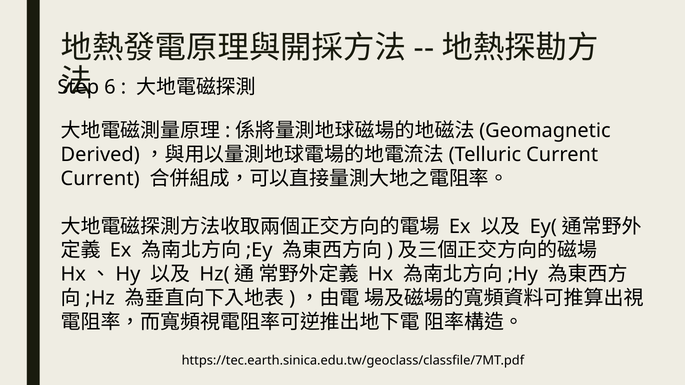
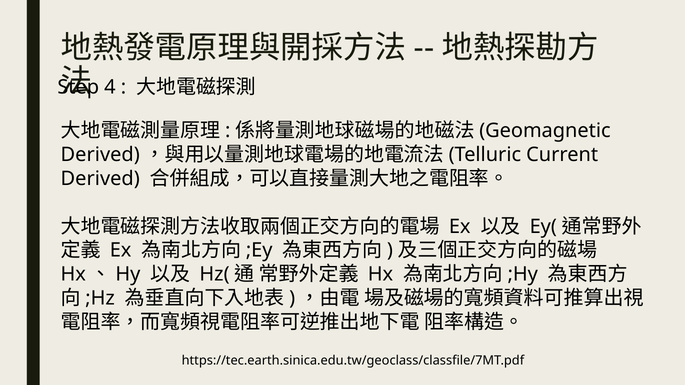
6: 6 -> 4 (110, 87)
Current: Current -> Derived (100, 179)
